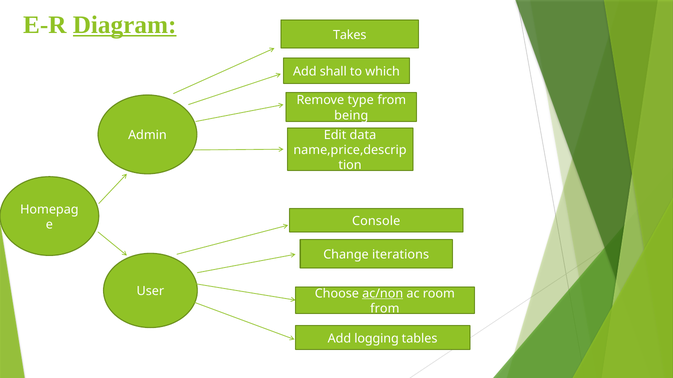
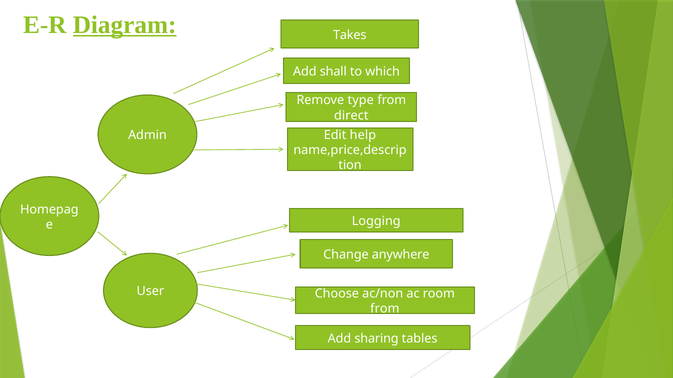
being: being -> direct (351, 116)
data: data -> help (363, 135)
Console: Console -> Logging (376, 222)
iterations: iterations -> anywhere (401, 255)
ac/non underline: present -> none (383, 294)
logging: logging -> sharing (377, 339)
